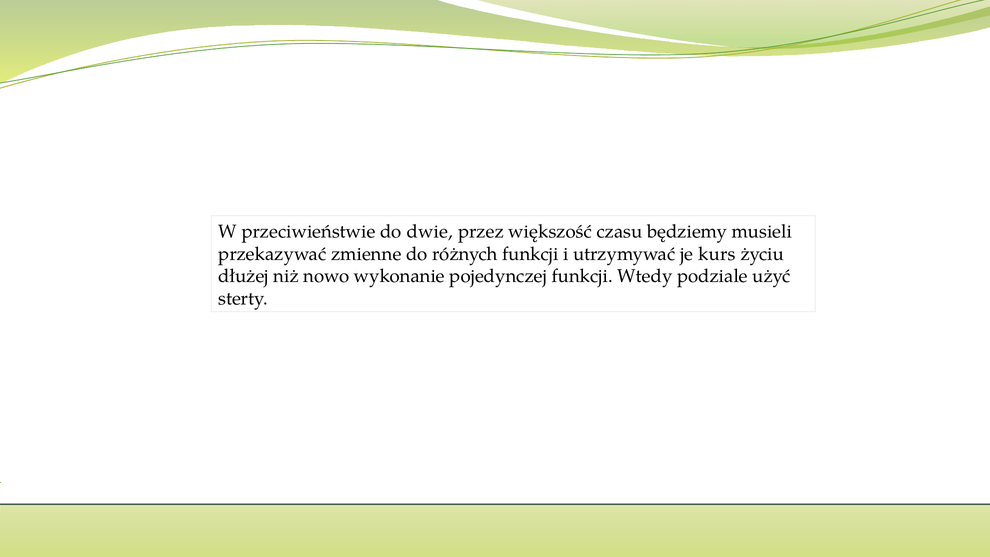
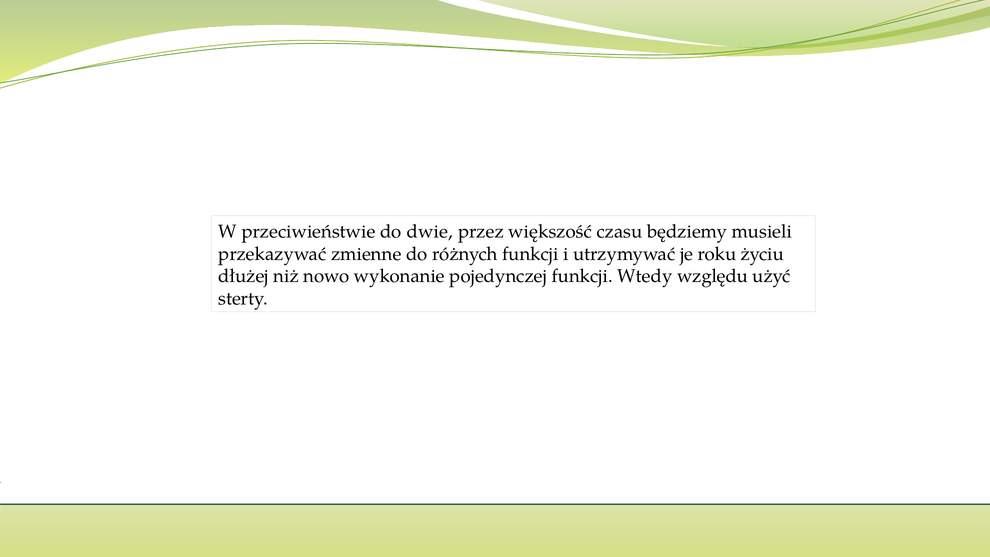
kurs: kurs -> roku (717, 254)
podziale: podziale -> względu (713, 276)
